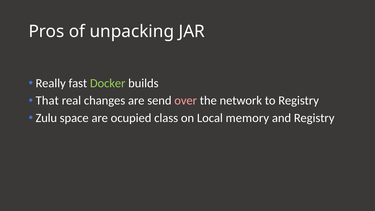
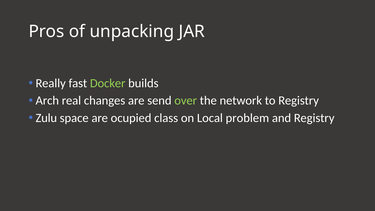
That: That -> Arch (47, 101)
over colour: pink -> light green (186, 101)
memory: memory -> problem (247, 118)
